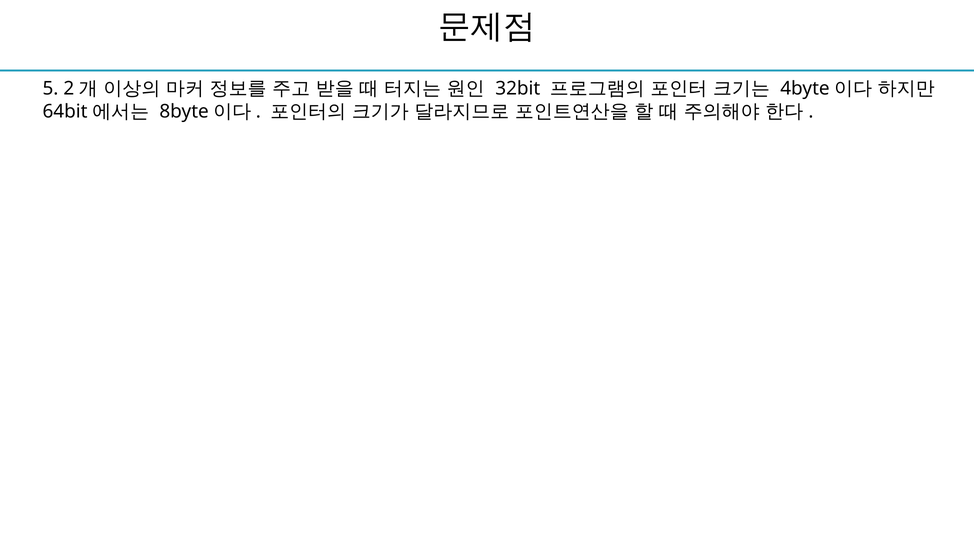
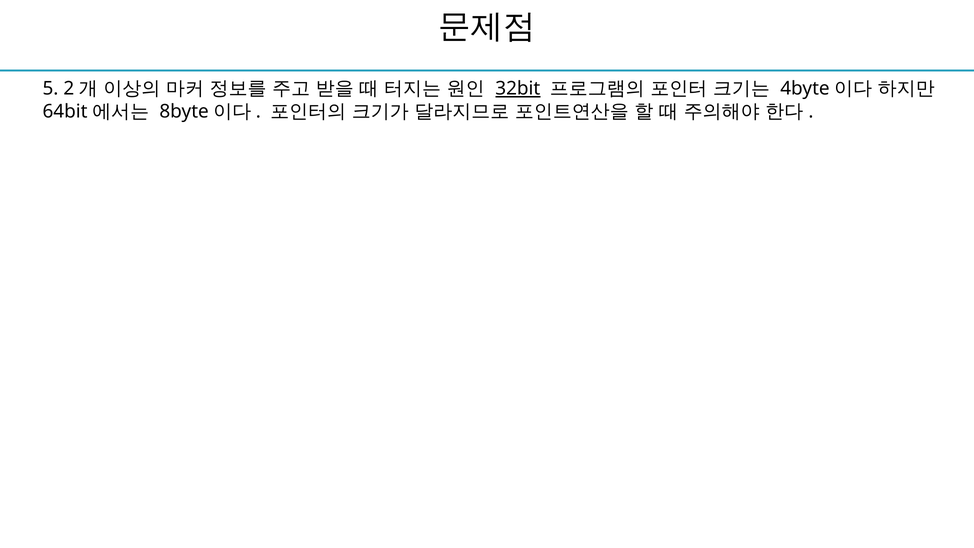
32bit underline: none -> present (518, 89)
